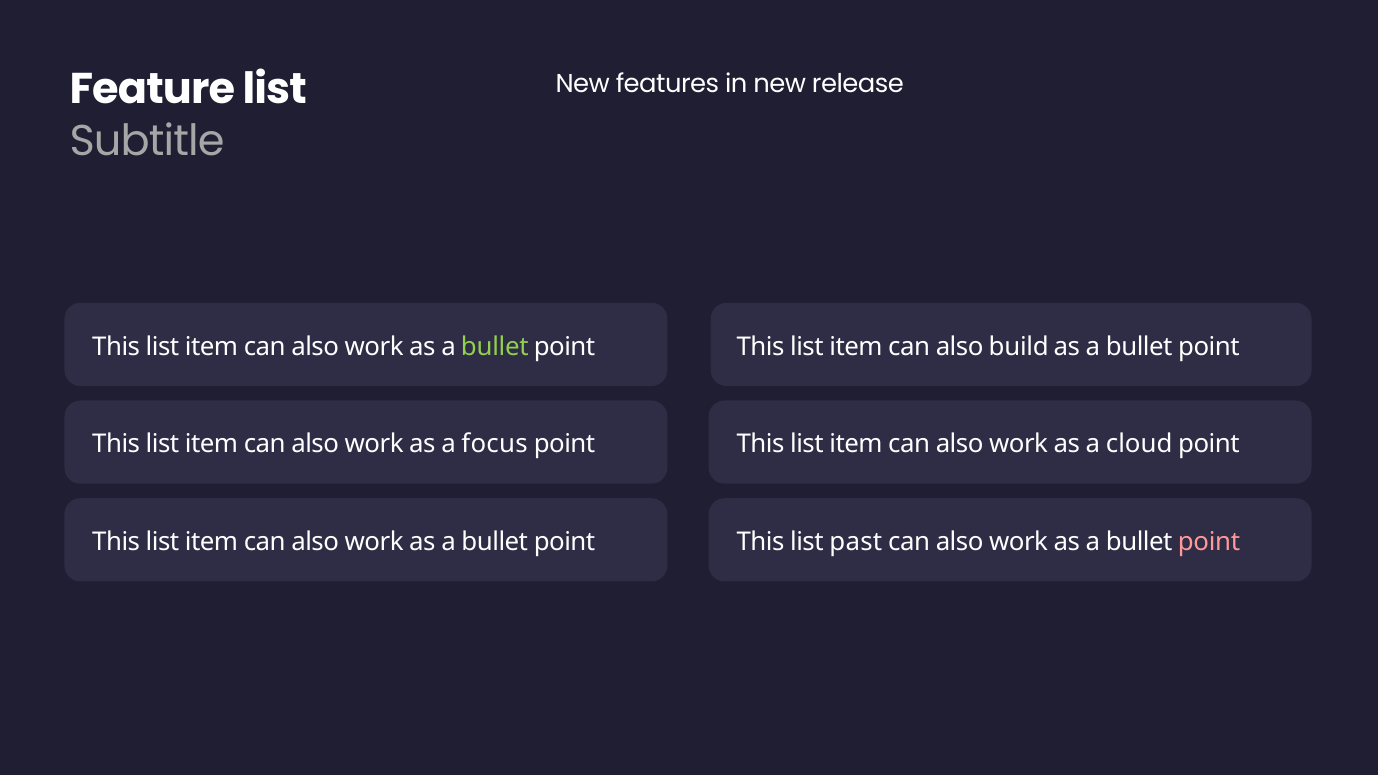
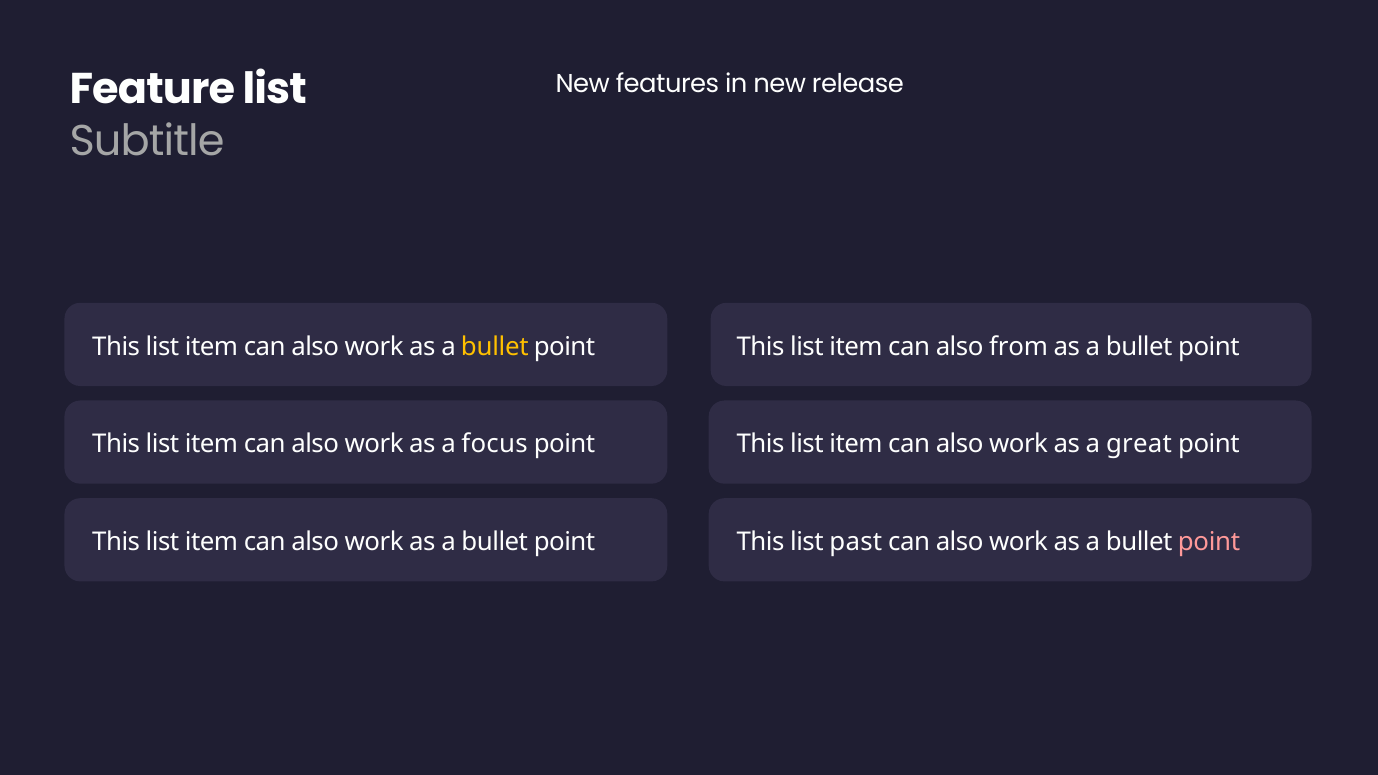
bullet colour: light green -> yellow (495, 347)
build: build -> from (1019, 347)
cloud: cloud -> great (1139, 444)
